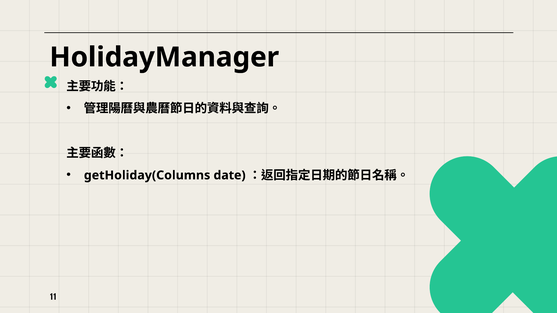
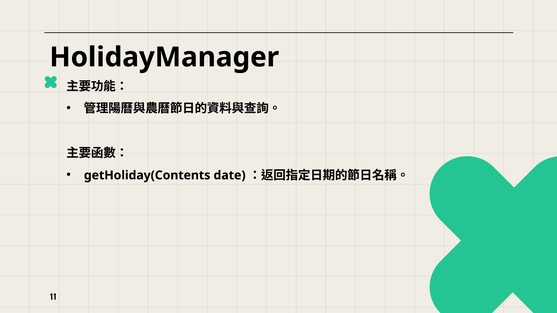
getHoliday(Columns: getHoliday(Columns -> getHoliday(Contents (147, 175)
